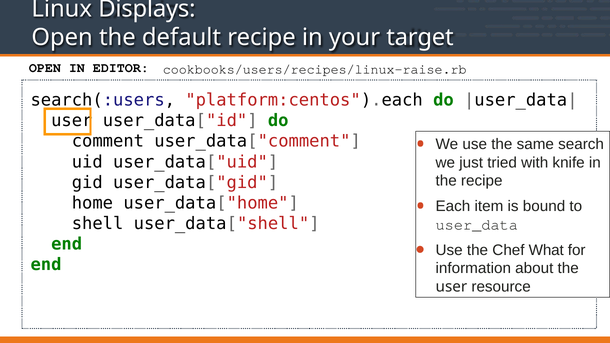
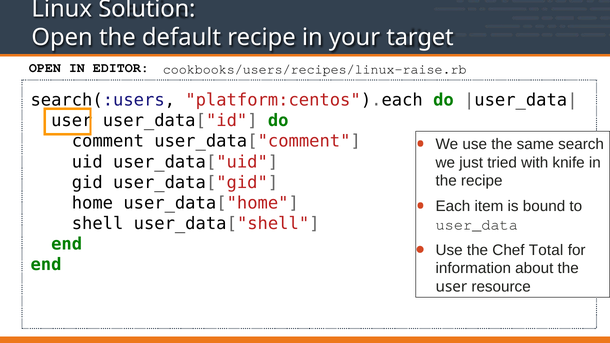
Displays: Displays -> Solution (147, 9)
What: What -> Total (546, 250)
